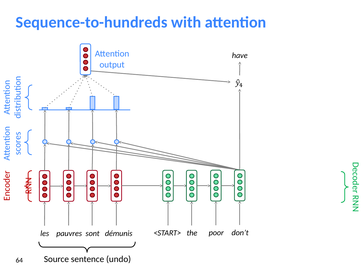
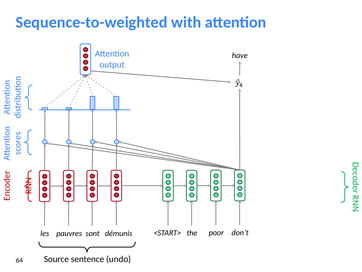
Sequence-to-hundreds: Sequence-to-hundreds -> Sequence-to-weighted (92, 22)
